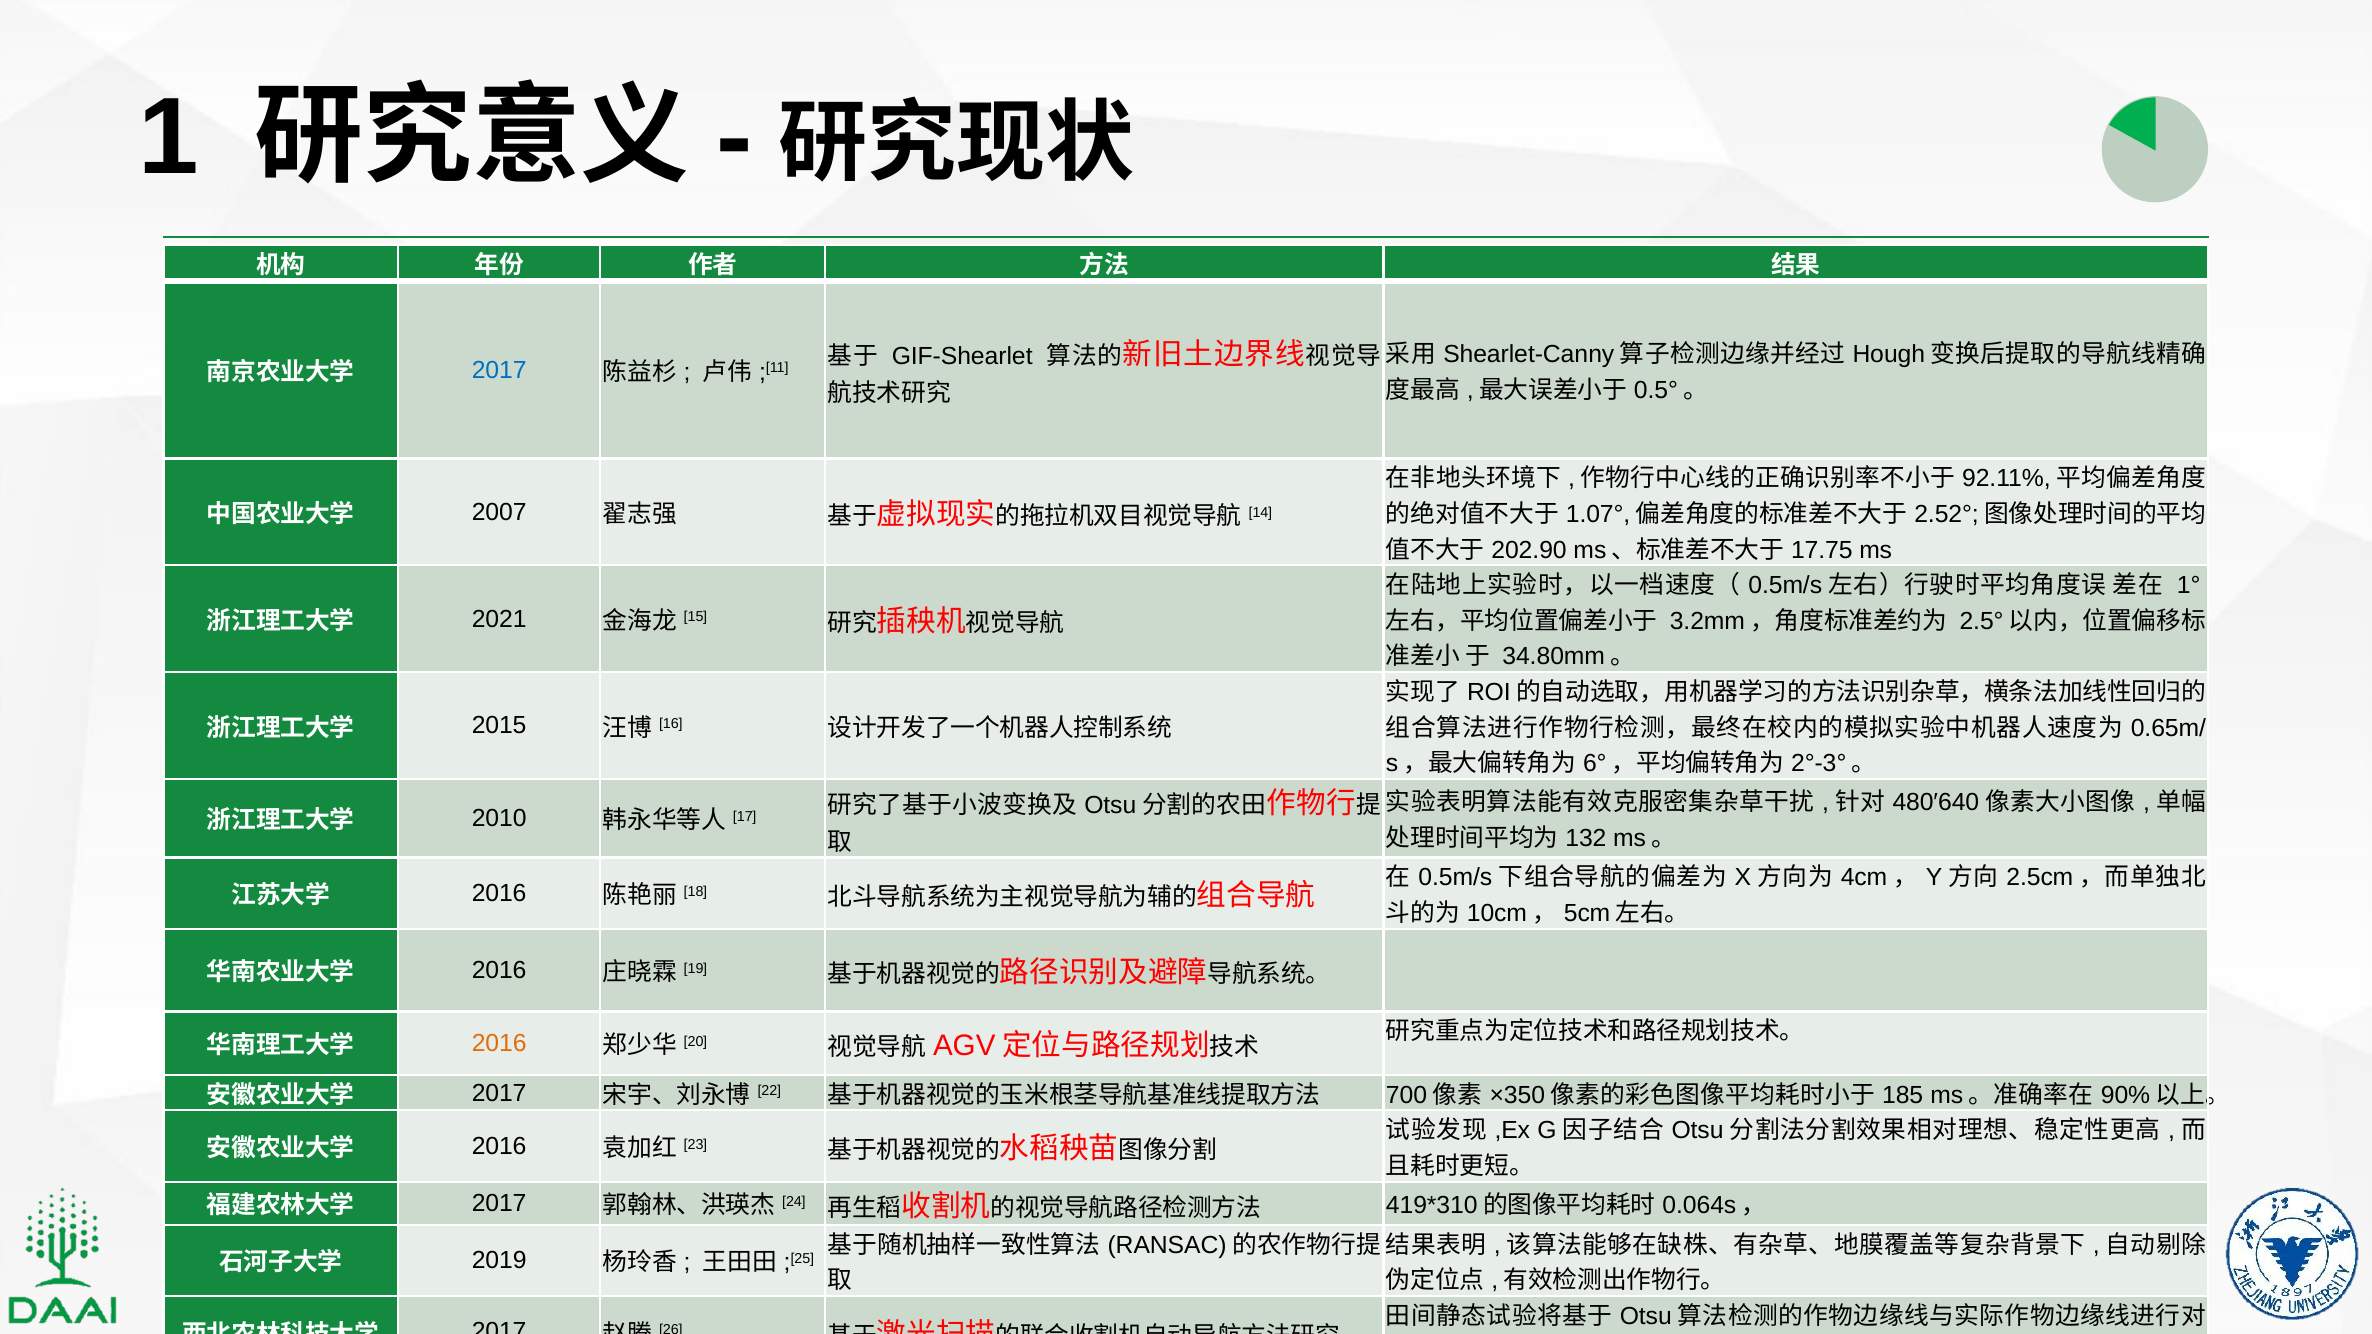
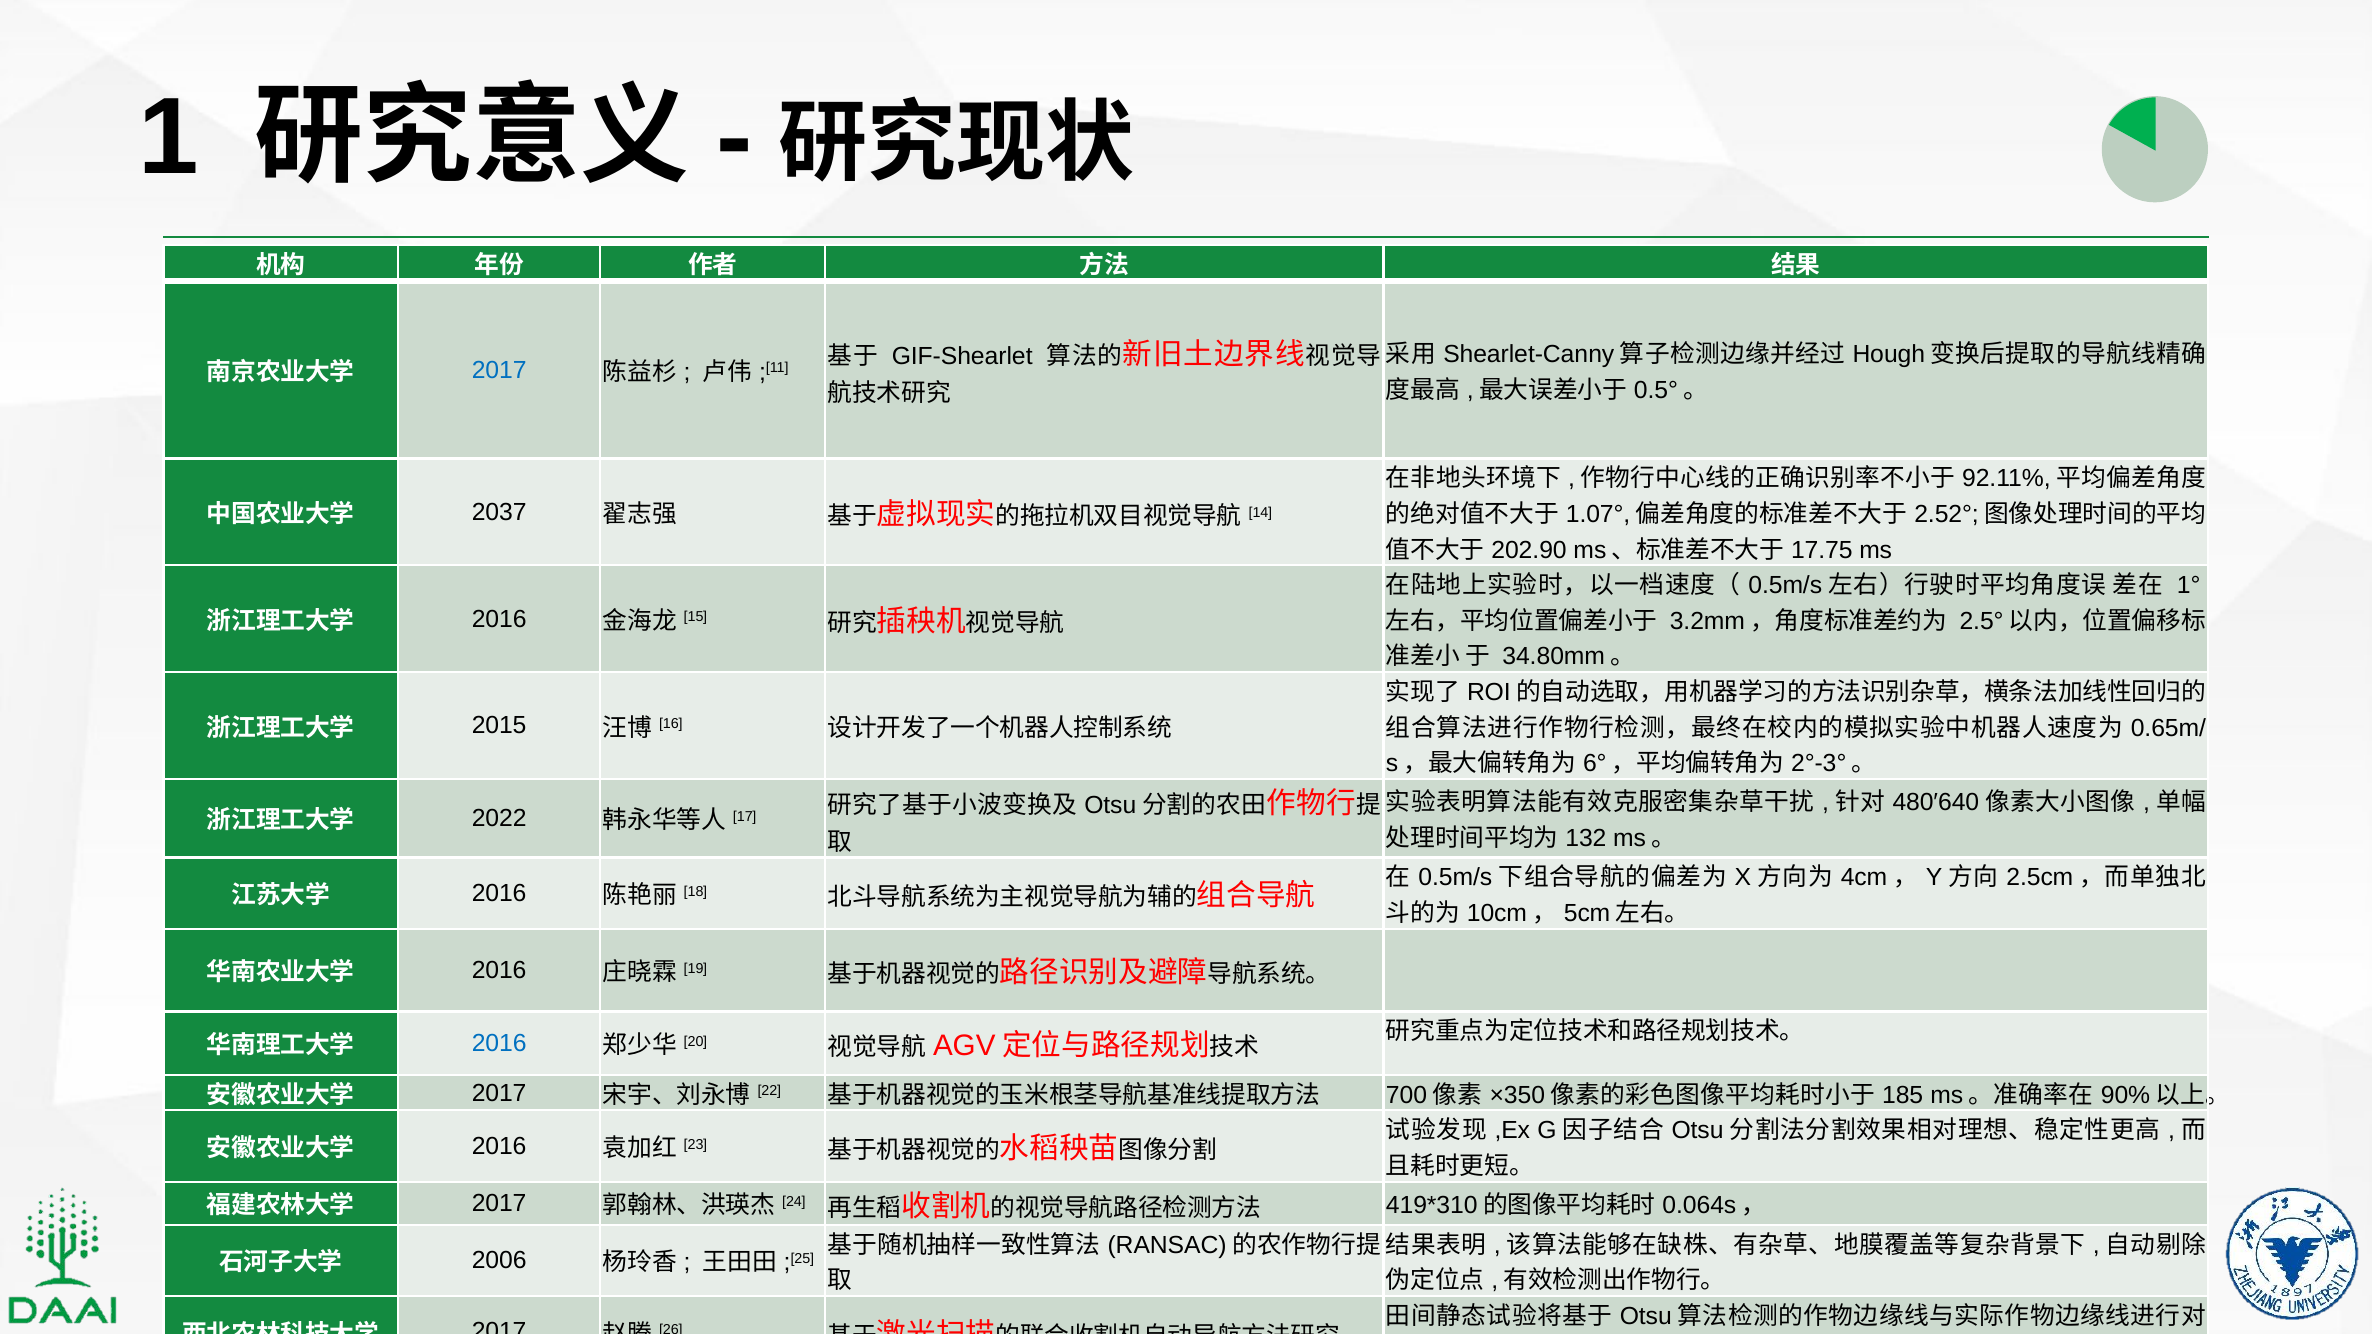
2007: 2007 -> 2037 (499, 512)
2021: 2021 -> 2016 (499, 619)
2010: 2010 -> 2022 (499, 819)
2016 colour: orange -> blue (499, 1044)
2019: 2019 -> 2006 (499, 1261)
